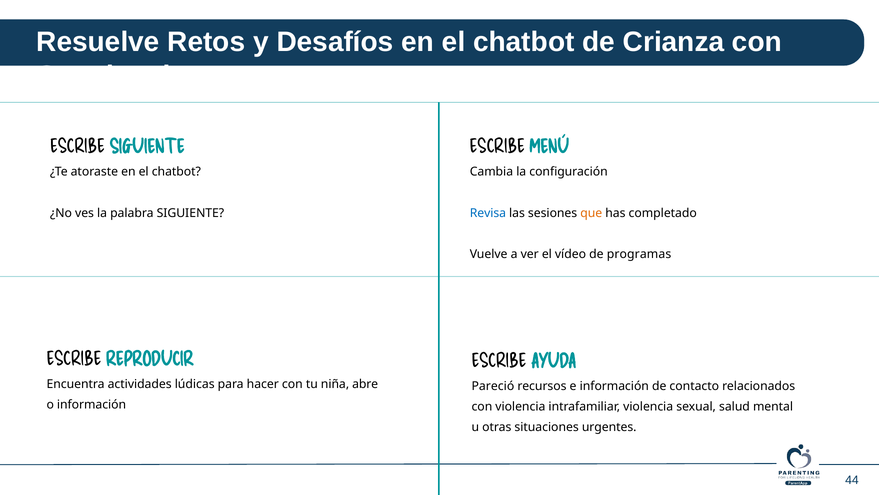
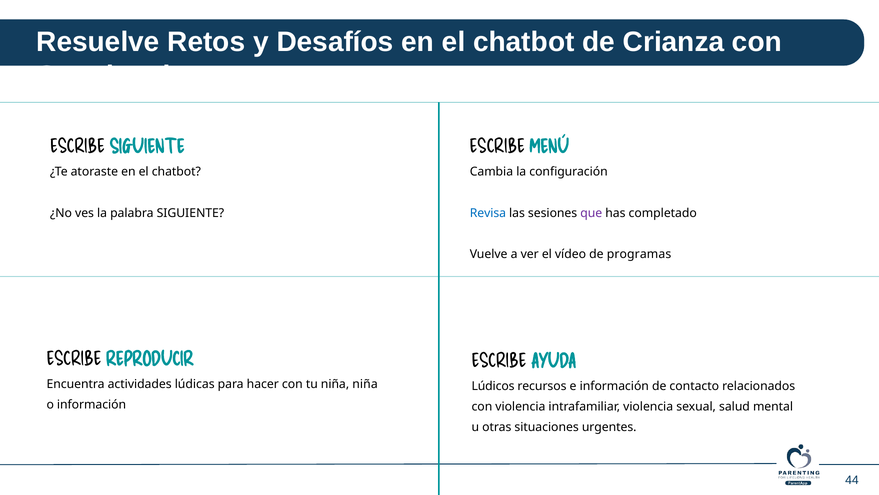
que colour: orange -> purple (591, 213)
niña abre: abre -> niña (365, 384)
Pareció: Pareció -> Lúdicos (493, 386)
